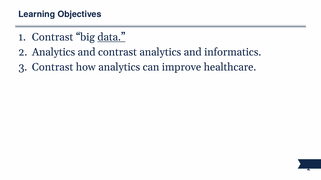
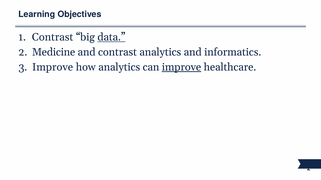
2 Analytics: Analytics -> Medicine (54, 52)
Contrast: Contrast -> Improve (53, 67)
improve underline: none -> present (182, 67)
